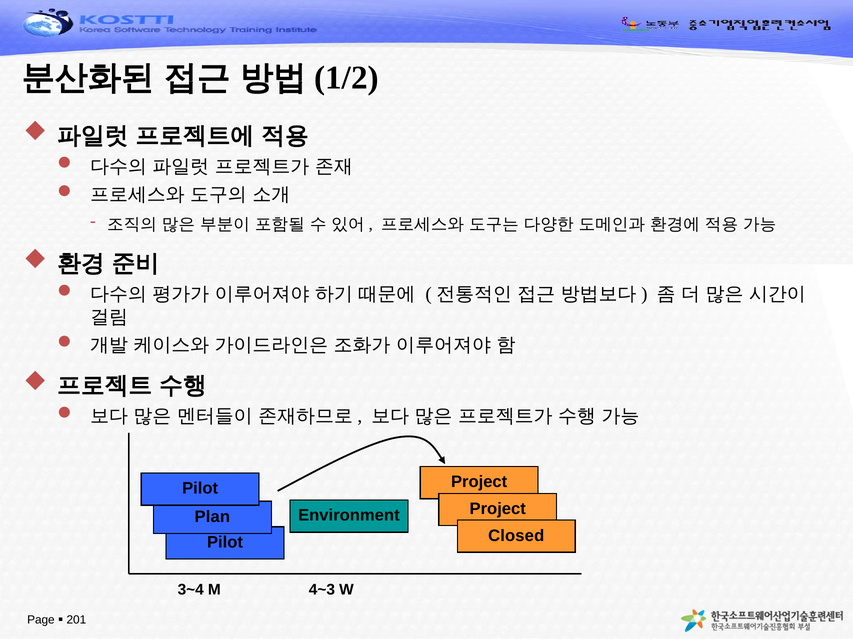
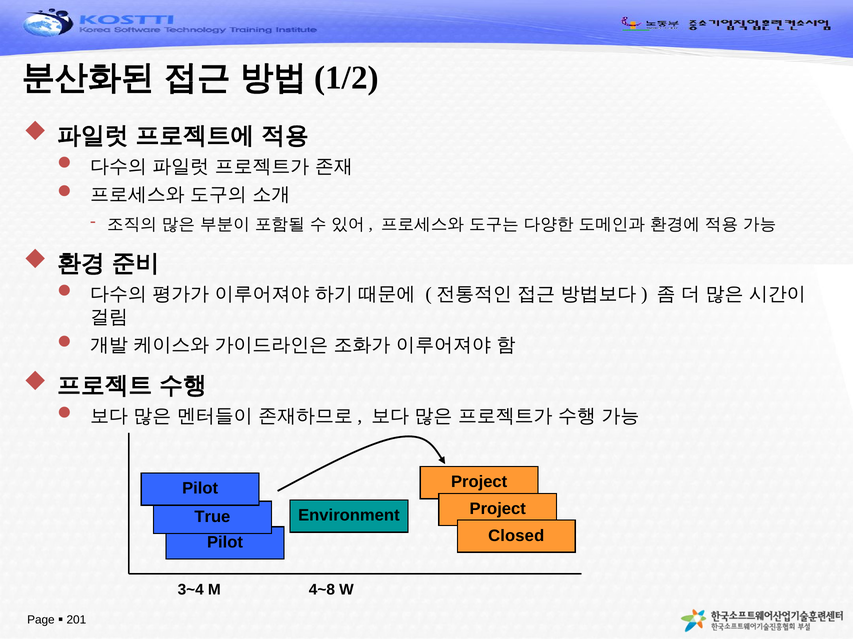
Plan: Plan -> True (212, 517)
4~3: 4~3 -> 4~8 (322, 591)
